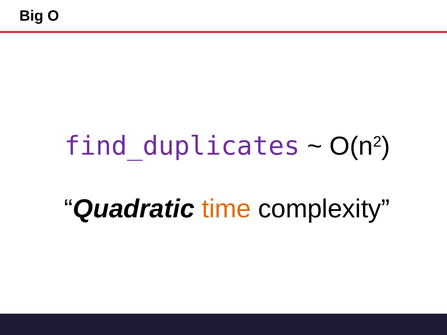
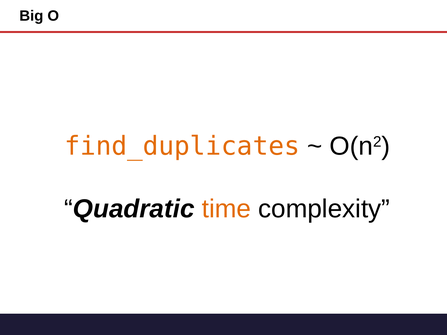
find_duplicates colour: purple -> orange (182, 146)
